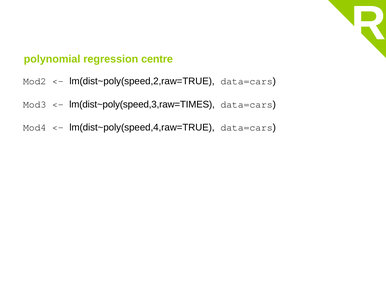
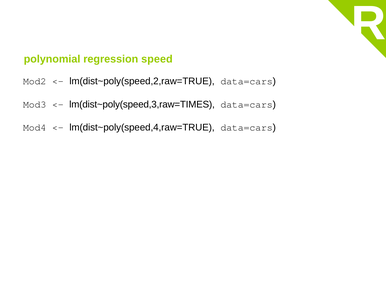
centre: centre -> speed (157, 59)
